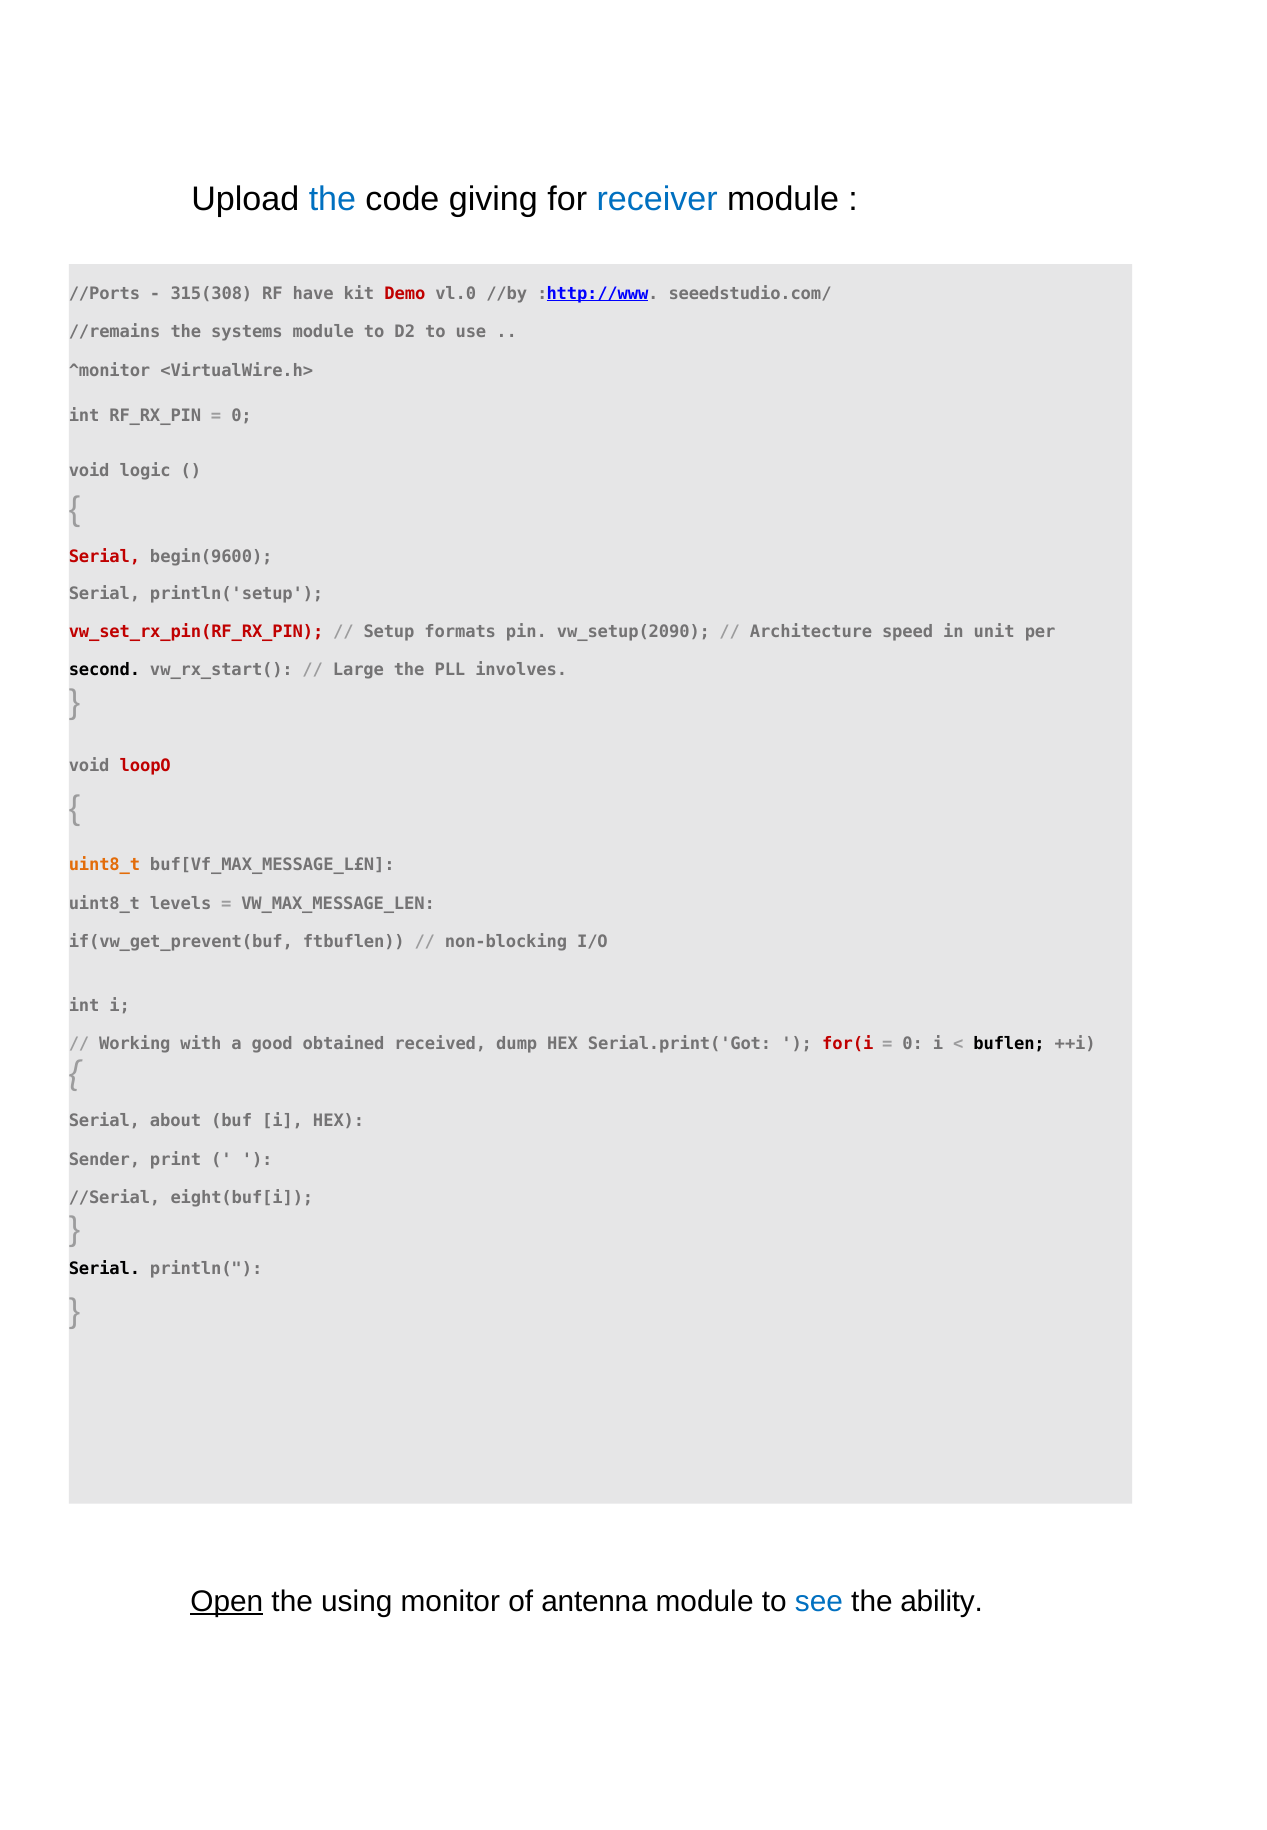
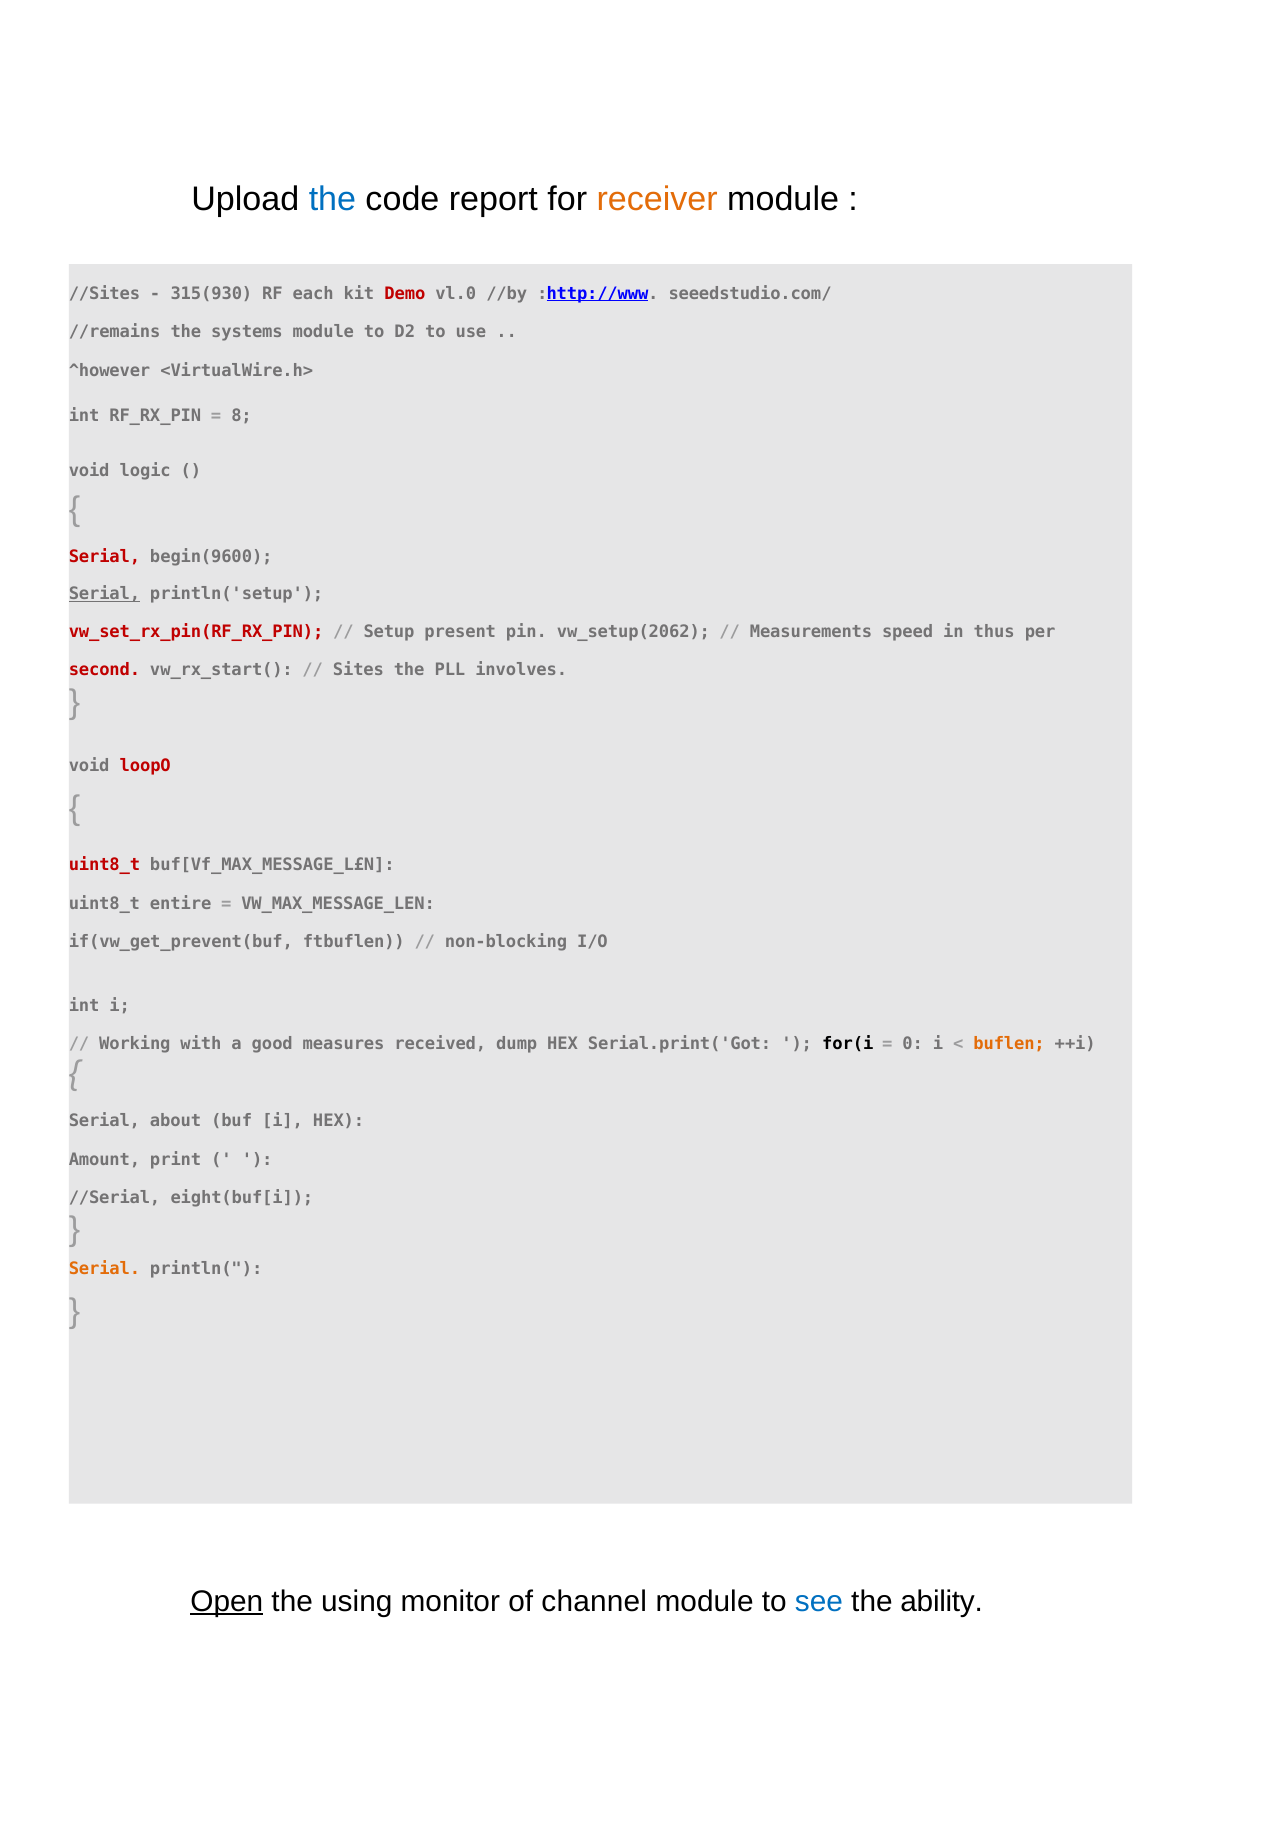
giving: giving -> report (493, 199)
receiver colour: blue -> orange (657, 199)
//Ports: //Ports -> //Sites (104, 294)
315(308: 315(308 -> 315(930 (211, 294)
have: have -> each (313, 294)
^monitor: ^monitor -> ^however (110, 371)
0: 0 -> 8 (242, 416)
Serial underline: none -> present (104, 594)
formats: formats -> present (460, 632)
vw_setup(2090: vw_setup(2090 -> vw_setup(2062 (634, 632)
Architecture: Architecture -> Measurements (811, 632)
unit: unit -> thus (994, 632)
second colour: black -> red (104, 670)
Large: Large -> Sites (358, 670)
uint8_t colour: orange -> red (104, 865)
levels: levels -> entire (181, 904)
obtained: obtained -> measures (344, 1044)
for(i colour: red -> black (848, 1044)
buflen colour: black -> orange (1009, 1044)
Sender: Sender -> Amount (104, 1159)
Serial colour: black -> orange (104, 1269)
antenna: antenna -> channel (594, 1601)
